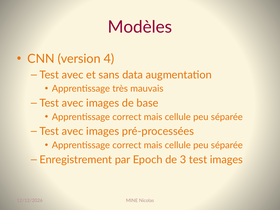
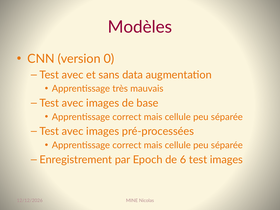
4: 4 -> 0 (109, 59)
3: 3 -> 6 (183, 160)
